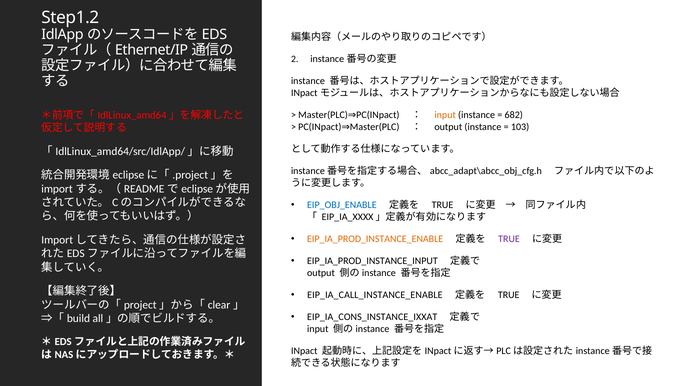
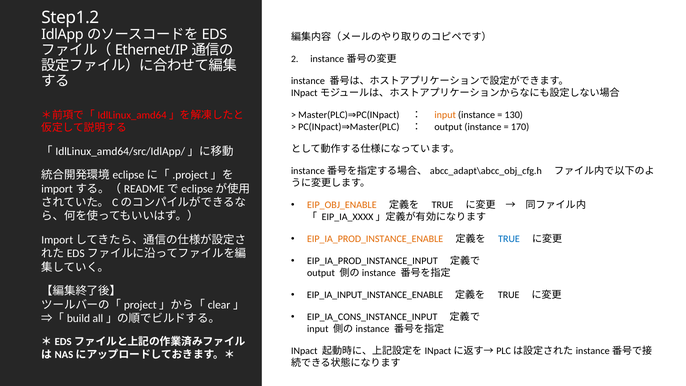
682: 682 -> 130 (514, 115)
103: 103 -> 170 (520, 127)
EIP_OBJ_ENABLE colour: blue -> orange (342, 205)
TRUE colour: purple -> blue (509, 239)
EIP_IA_CALL_INSTANCE_ENABLE: EIP_IA_CALL_INSTANCE_ENABLE -> EIP_IA_INPUT_INSTANCE_ENABLE (375, 295)
EIP_IA_CONS_INSTANCE_IXXAT: EIP_IA_CONS_INSTANCE_IXXAT -> EIP_IA_CONS_INSTANCE_INPUT (372, 317)
